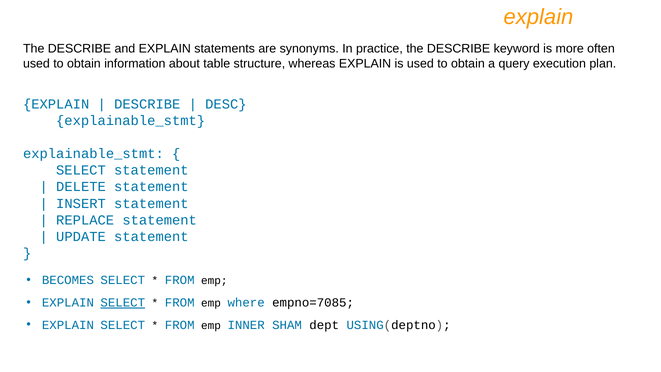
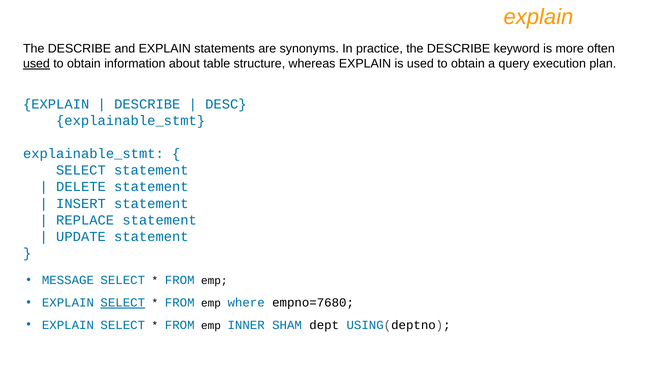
used underline: none -> present (36, 64)
BECOMES: BECOMES -> MESSAGE (68, 280)
empno=7085: empno=7085 -> empno=7680 (313, 303)
